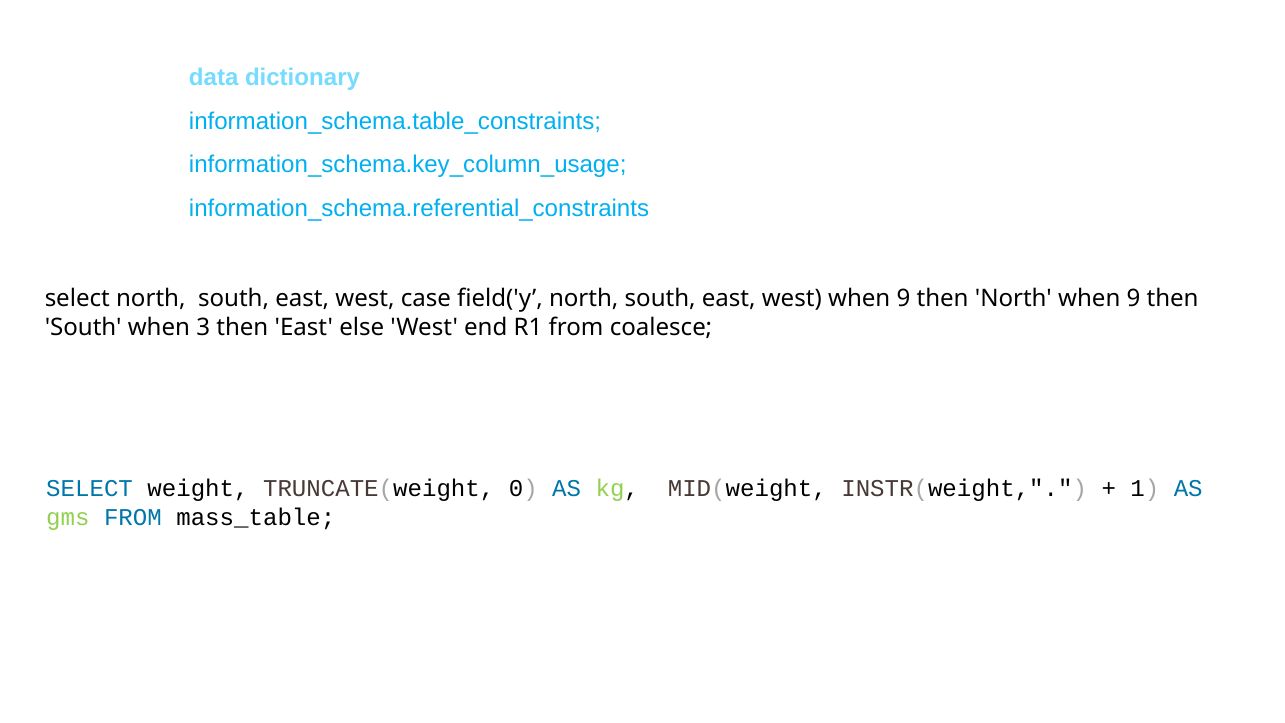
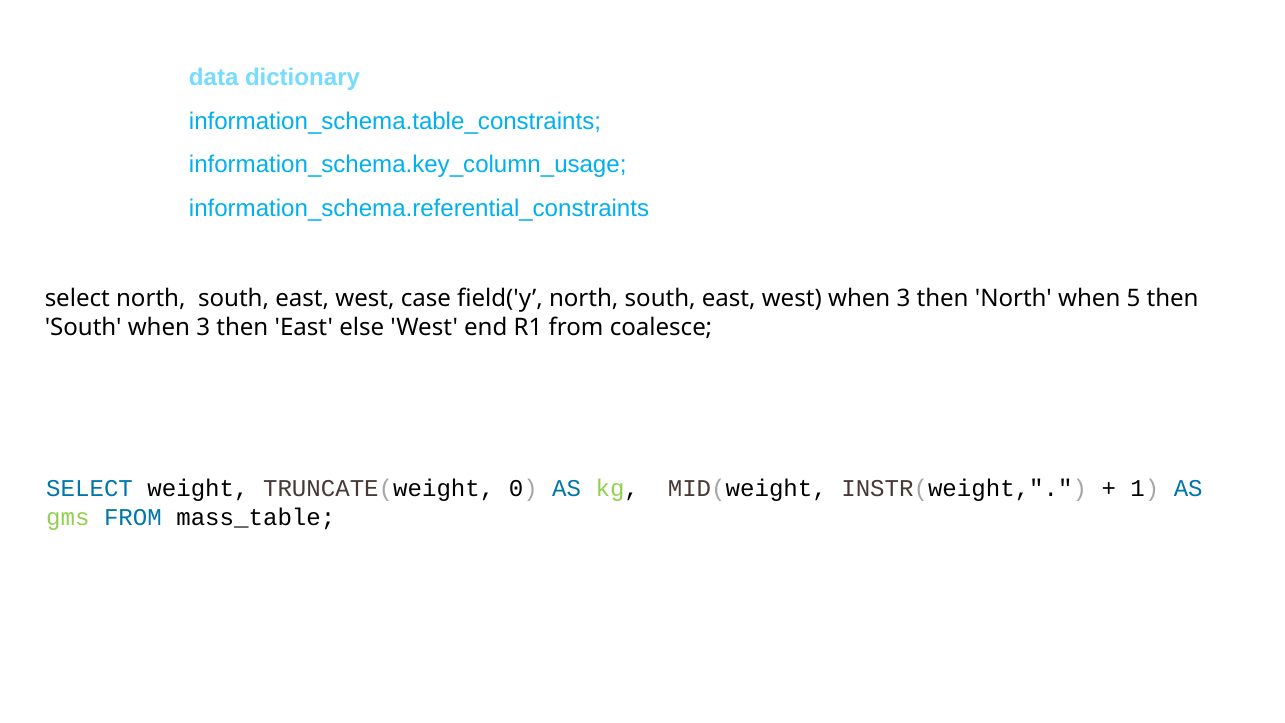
west when 9: 9 -> 3 (903, 299)
North when 9: 9 -> 5 (1133, 299)
